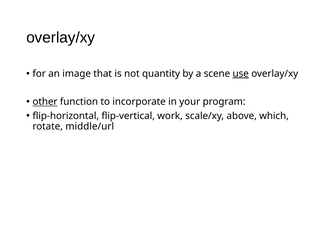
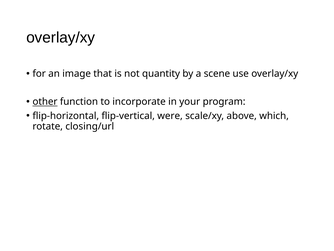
use underline: present -> none (241, 74)
work: work -> were (170, 116)
middle/url: middle/url -> closing/url (90, 126)
